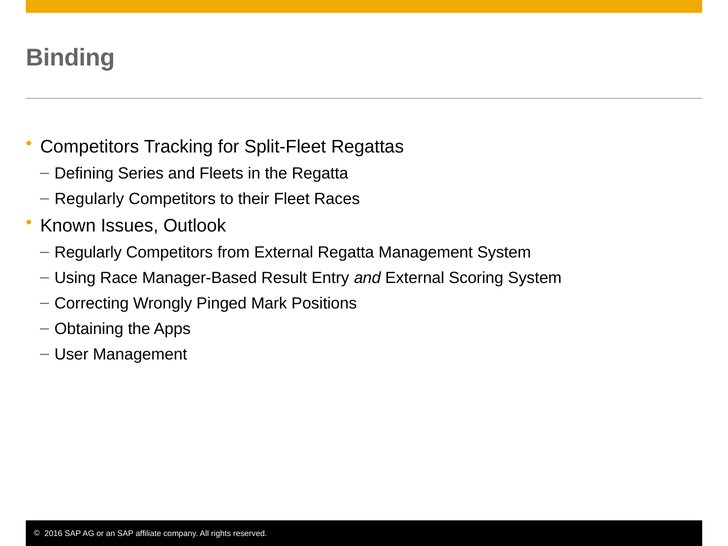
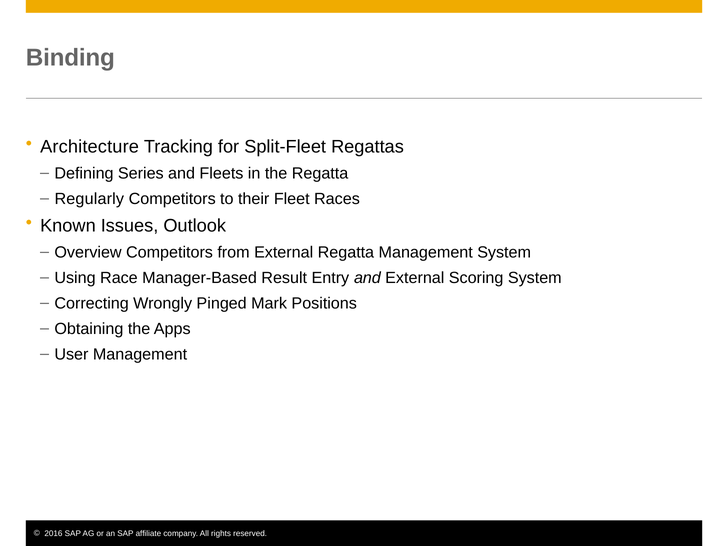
Competitors: Competitors -> Architecture (90, 147)
Regularly: Regularly -> Overview (88, 252)
